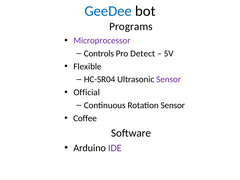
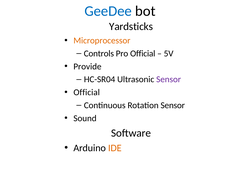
Programs: Programs -> Yardsticks (131, 27)
Microprocessor colour: purple -> orange (102, 41)
Pro Detect: Detect -> Official (143, 54)
Flexible: Flexible -> Provide (87, 66)
Coffee: Coffee -> Sound (85, 118)
IDE colour: purple -> orange (115, 148)
